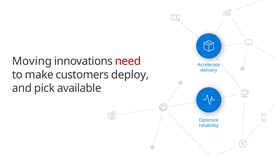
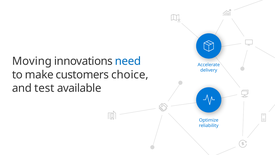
need colour: red -> blue (128, 61)
deploy: deploy -> choice (130, 75)
pick: pick -> test (44, 88)
